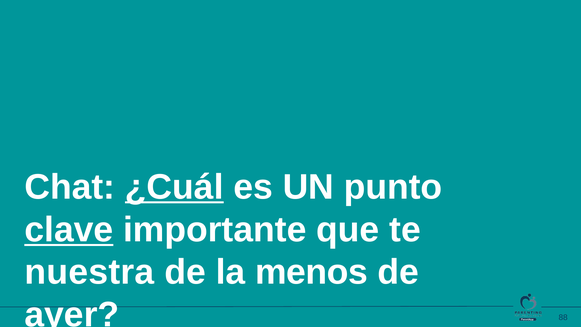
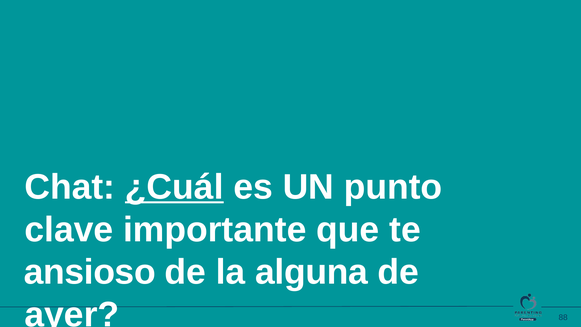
clave underline: present -> none (69, 230)
nuestra: nuestra -> ansioso (90, 272)
menos: menos -> alguna (311, 272)
